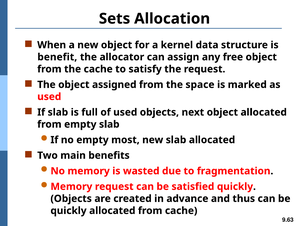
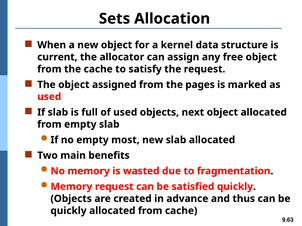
benefit: benefit -> current (57, 57)
space: space -> pages (200, 85)
